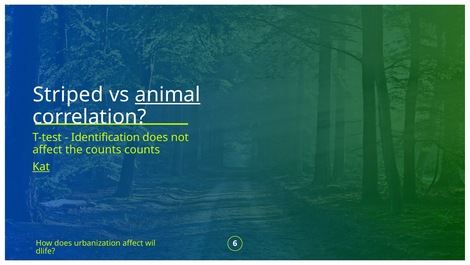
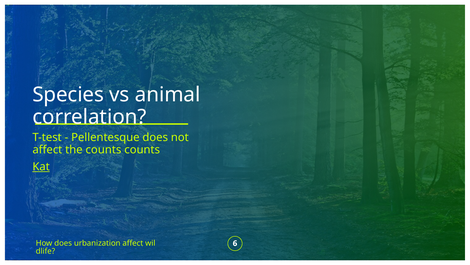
Striped: Striped -> Species (68, 95)
animal underline: present -> none (168, 95)
Identification: Identification -> Pellentesque (105, 137)
